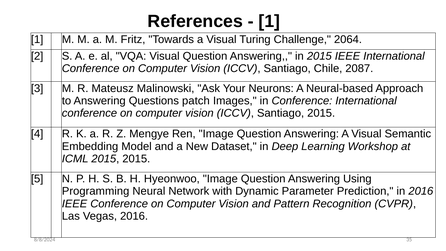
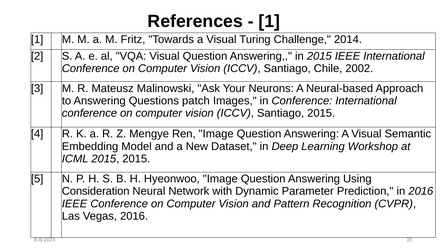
2064: 2064 -> 2014 (348, 39)
2087: 2087 -> 2002 (359, 69)
Programming: Programming -> Consideration (96, 191)
